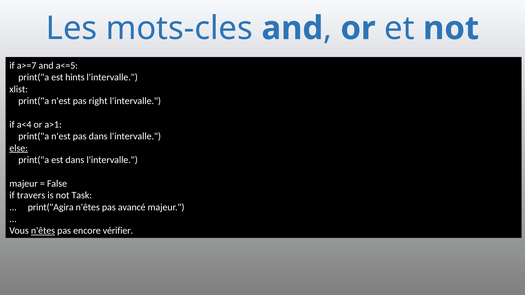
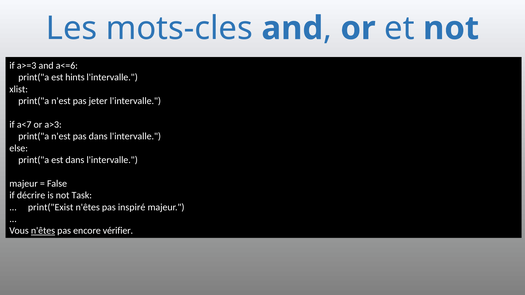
a>=7: a>=7 -> a>=3 (27, 66)
a<=5: a<=5 -> a<=6 (67, 66)
right: right -> jeter (98, 101)
a<4: a<4 -> a<7 (24, 125)
a>1: a>1 -> a>3 (53, 125)
else underline: present -> none (19, 148)
travers: travers -> décrire (31, 196)
print("Agira: print("Agira -> print("Exist (51, 207)
avancé: avancé -> inspiré (132, 207)
